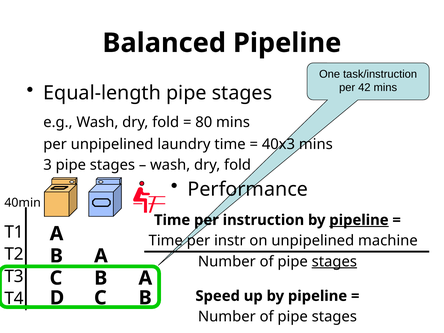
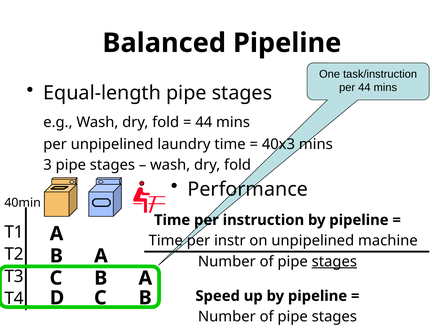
per 42: 42 -> 44 (364, 88)
80: 80 -> 44 (204, 122)
pipeline underline: present -> none (359, 220)
